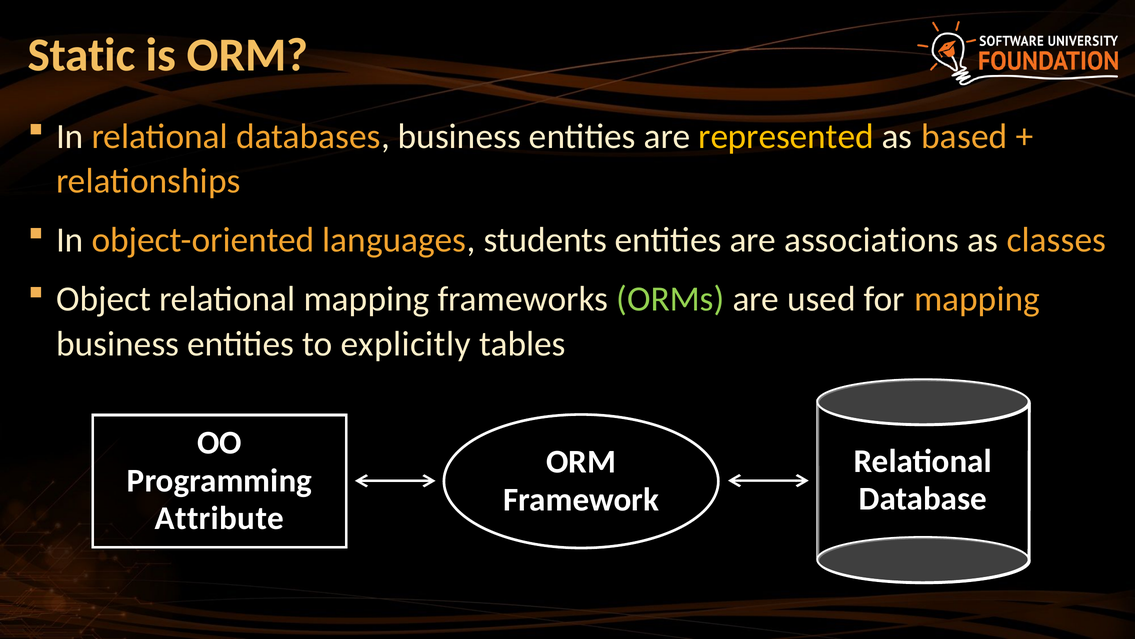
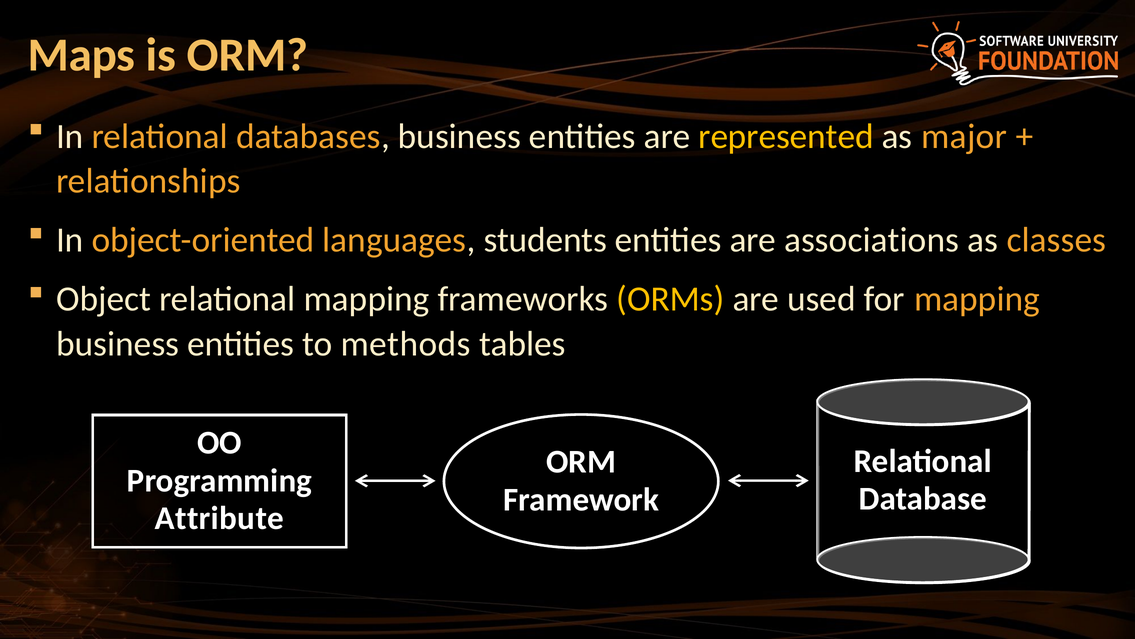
Static: Static -> Maps (81, 55)
based: based -> major (964, 136)
ORMs colour: light green -> yellow (670, 299)
explicitly: explicitly -> methods (406, 344)
